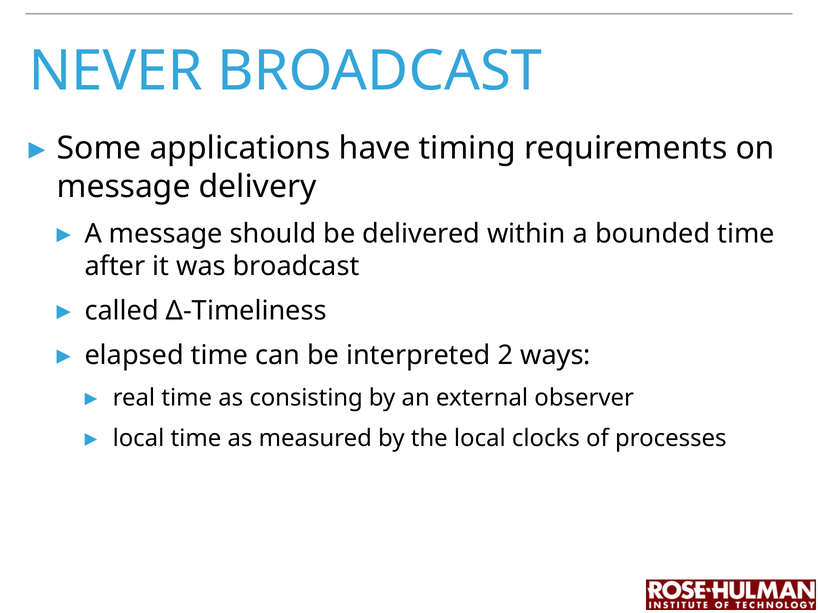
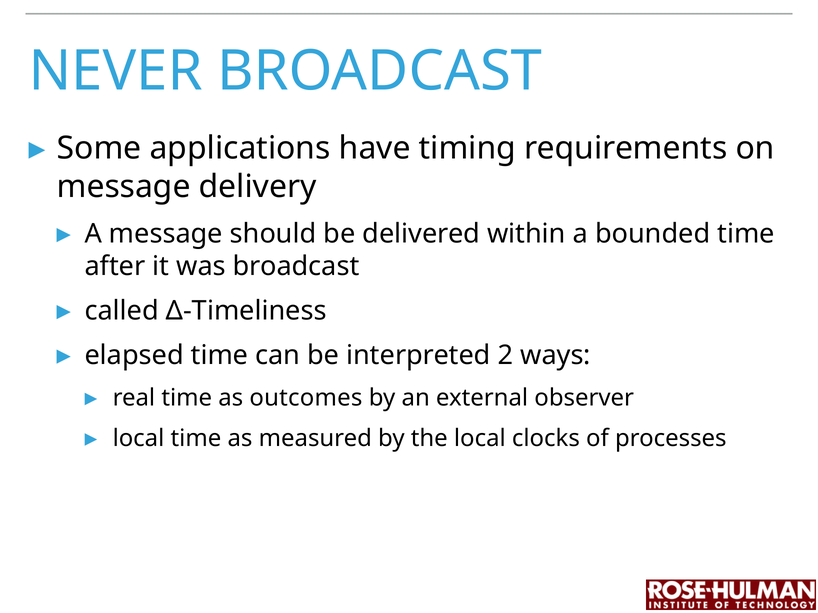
consisting: consisting -> outcomes (306, 398)
